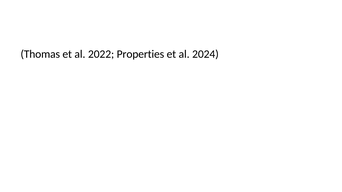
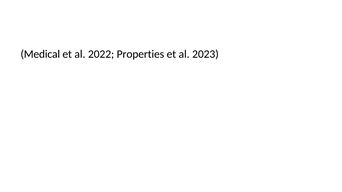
Thomas: Thomas -> Medical (40, 54)
2024: 2024 -> 2023 (205, 54)
